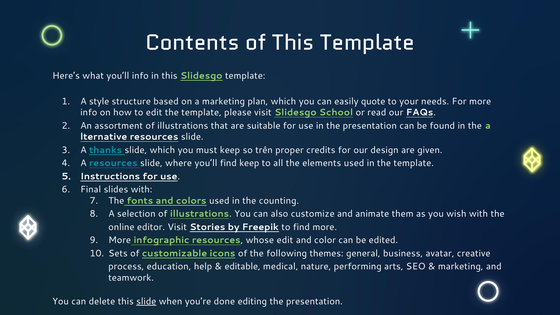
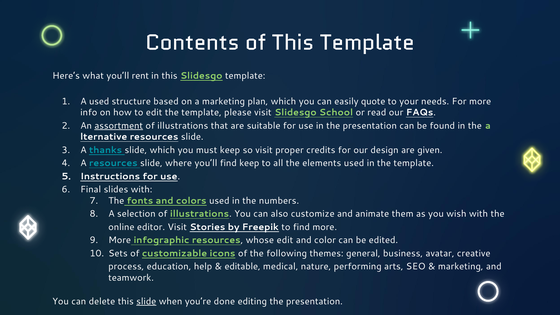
you’ll info: info -> rent (140, 76)
A style: style -> used (99, 101)
assortment underline: none -> present (119, 126)
so trên: trên -> visit (264, 150)
counting: counting -> numbers (279, 201)
